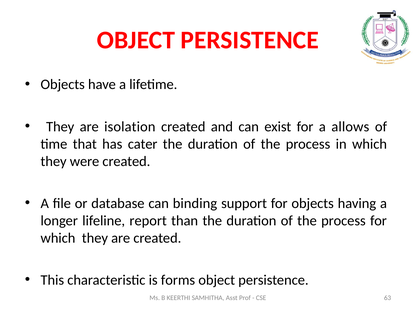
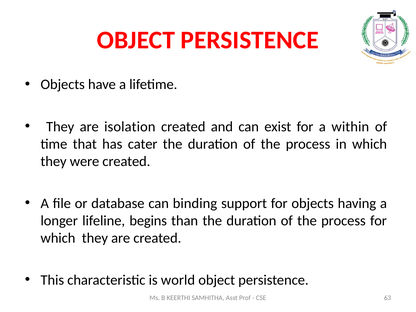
allows: allows -> within (350, 127)
report: report -> begins (148, 221)
forms: forms -> world (178, 280)
